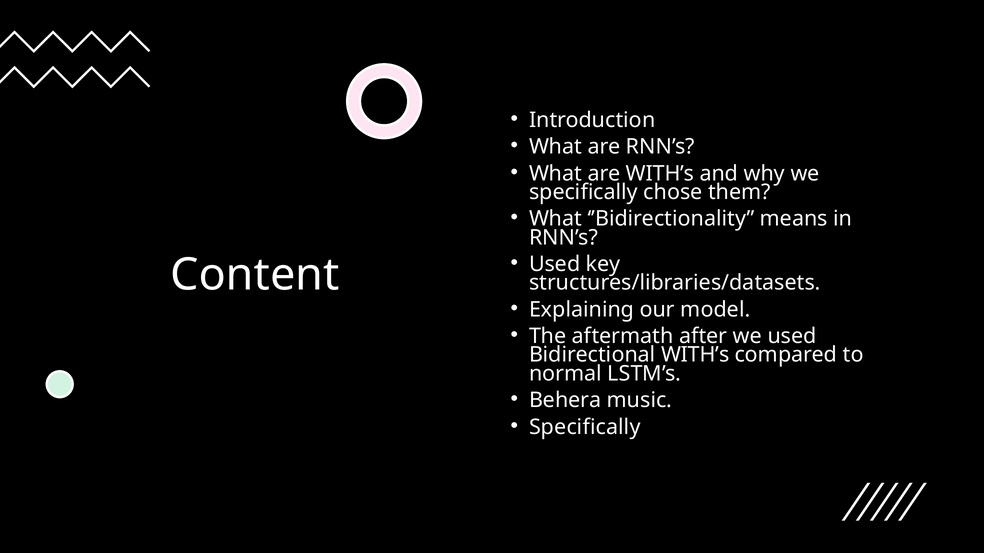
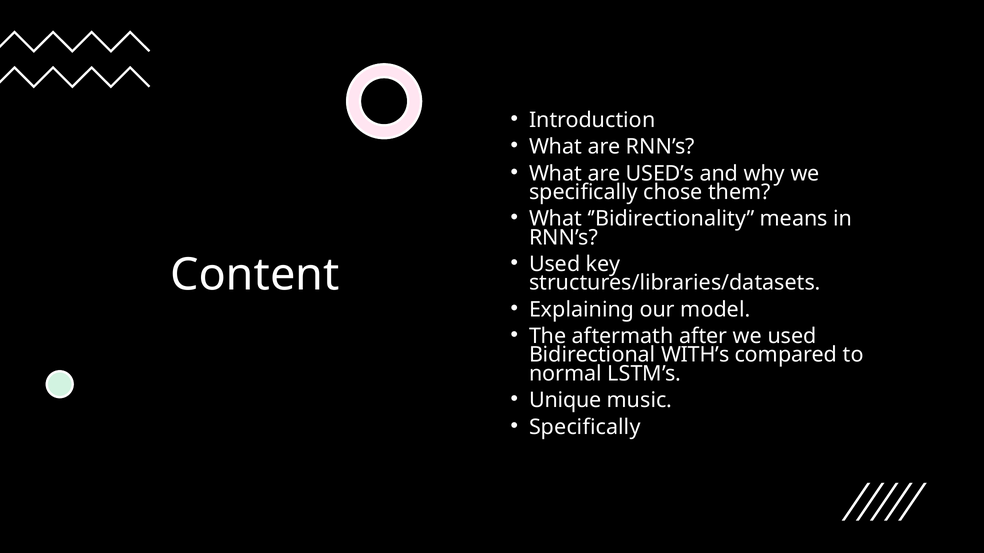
are WITH’s: WITH’s -> USED’s (660, 174)
Behera: Behera -> Unique (565, 401)
